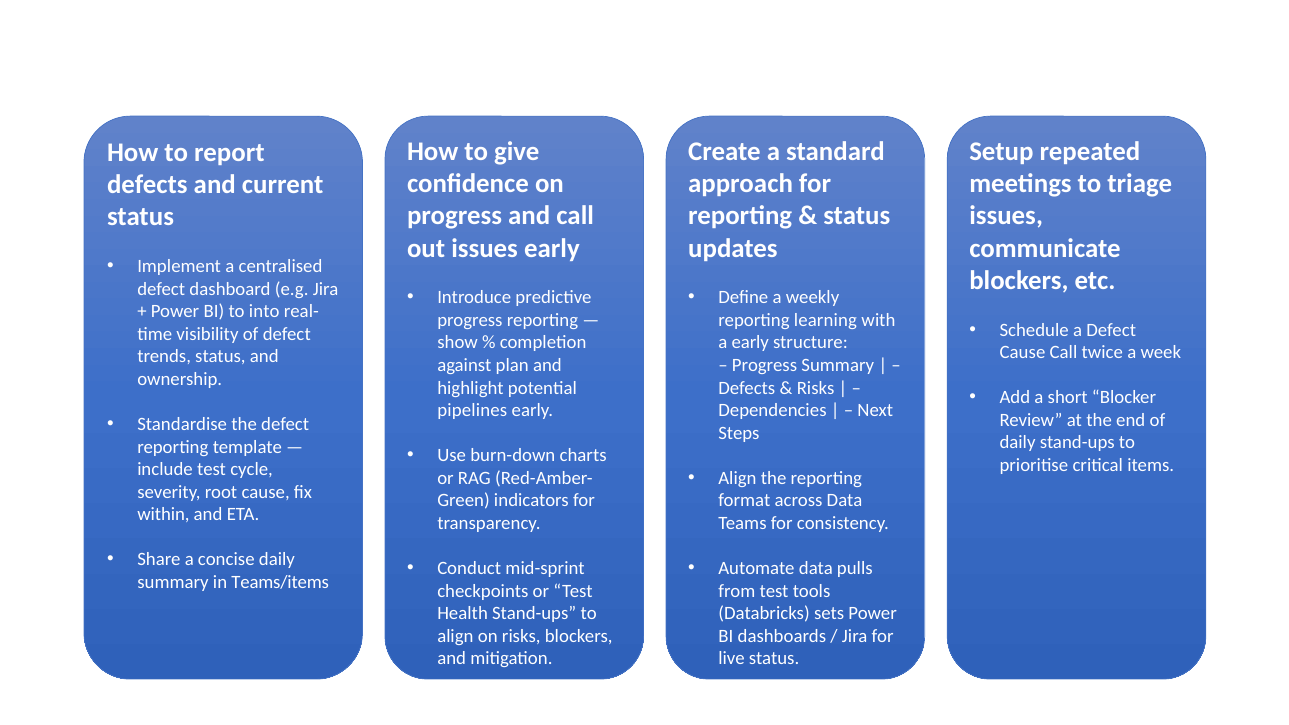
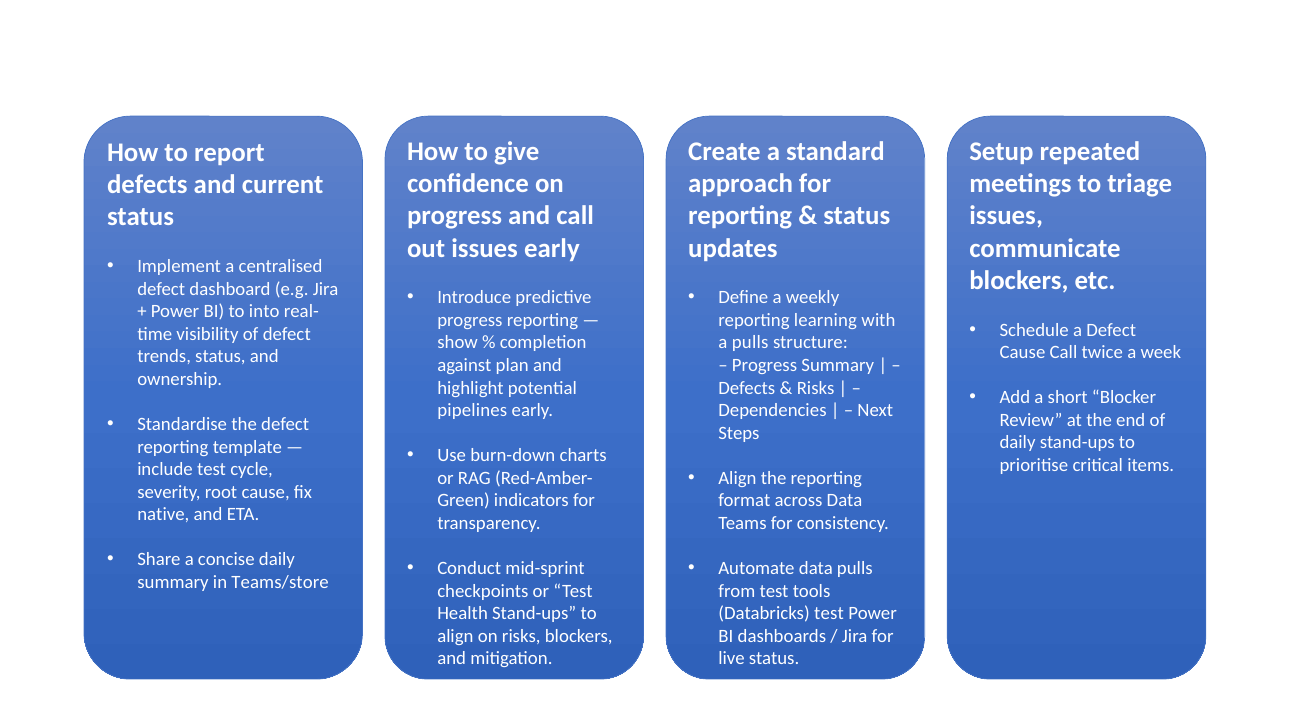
a early: early -> pulls (750, 343)
within: within -> native (163, 515)
Teams/items: Teams/items -> Teams/store (280, 582)
Databricks sets: sets -> test (829, 614)
